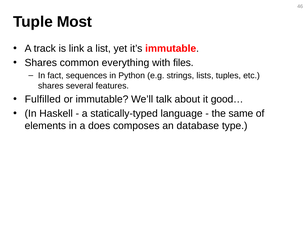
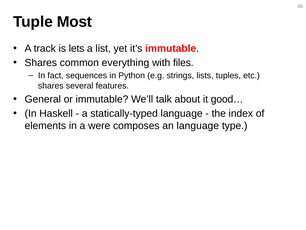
link: link -> lets (77, 48)
Fulfilled: Fulfilled -> General (43, 99)
same: same -> index (241, 113)
does: does -> were (99, 126)
an database: database -> language (198, 126)
